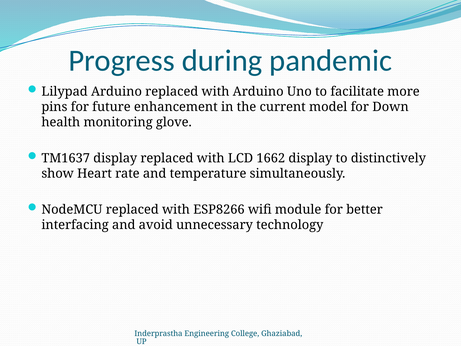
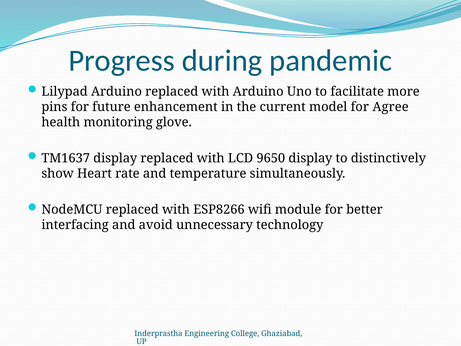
Down: Down -> Agree (391, 107)
1662: 1662 -> 9650 (271, 158)
